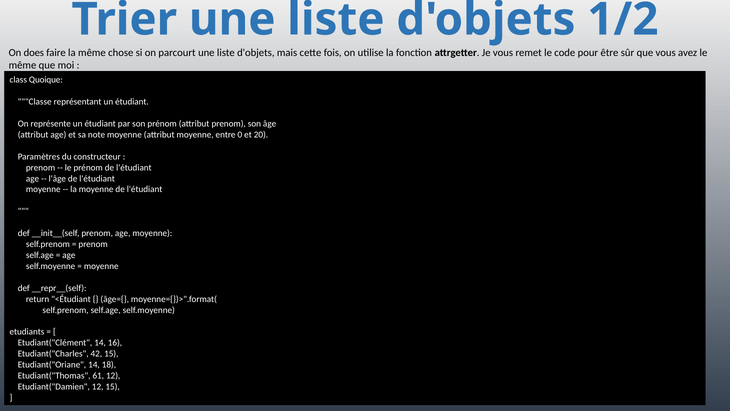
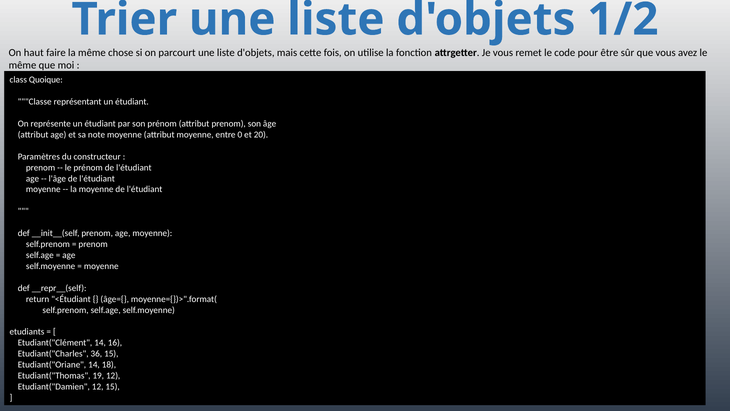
does: does -> haut (34, 53)
42: 42 -> 36 (96, 354)
61: 61 -> 19 (98, 375)
